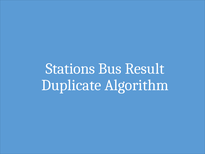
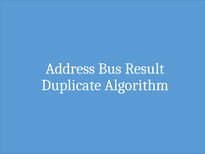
Stations: Stations -> Address (70, 68)
